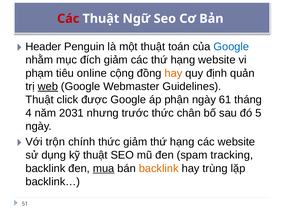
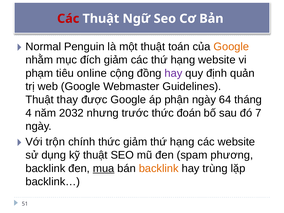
Header: Header -> Normal (43, 47)
Google colour: blue -> orange (231, 47)
hay colour: orange -> purple (173, 73)
web underline: present -> none (48, 86)
click: click -> thay (67, 100)
61: 61 -> 64 (225, 100)
2031: 2031 -> 2032 (71, 113)
chân: chân -> đoán (189, 113)
5: 5 -> 7 (258, 113)
tracking: tracking -> phương (232, 155)
